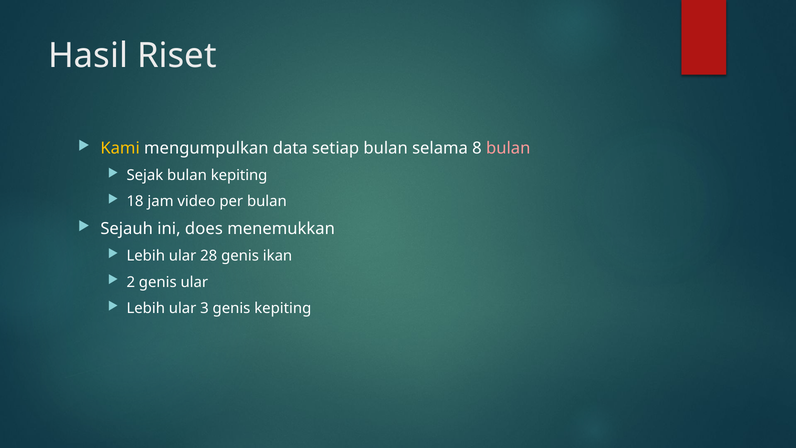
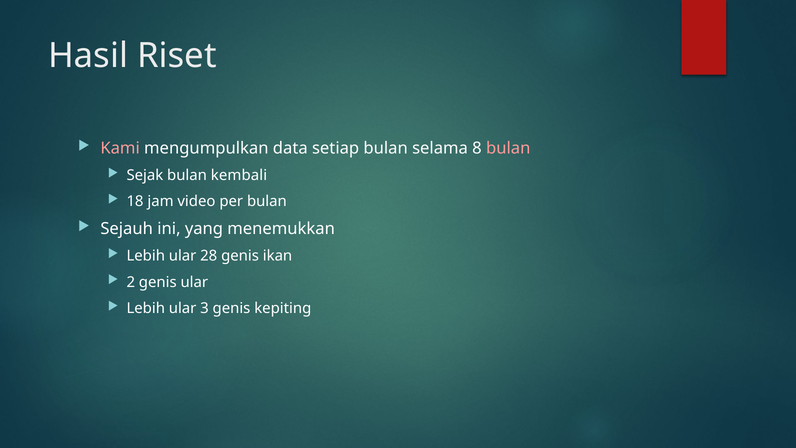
Kami colour: yellow -> pink (120, 148)
bulan kepiting: kepiting -> kembali (239, 175)
does: does -> yang (204, 229)
